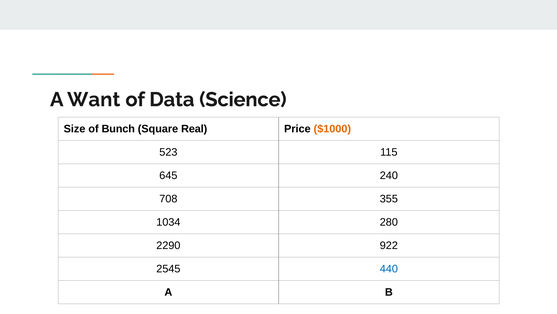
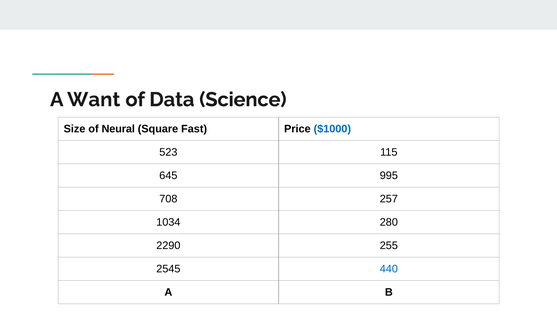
Bunch: Bunch -> Neural (118, 129)
Real: Real -> Fast (194, 129)
$1000 colour: orange -> blue (332, 129)
240: 240 -> 995 (389, 175)
355: 355 -> 257 (389, 199)
922: 922 -> 255 (389, 245)
